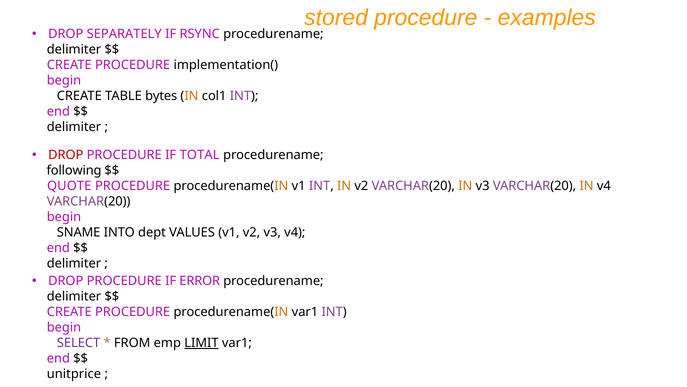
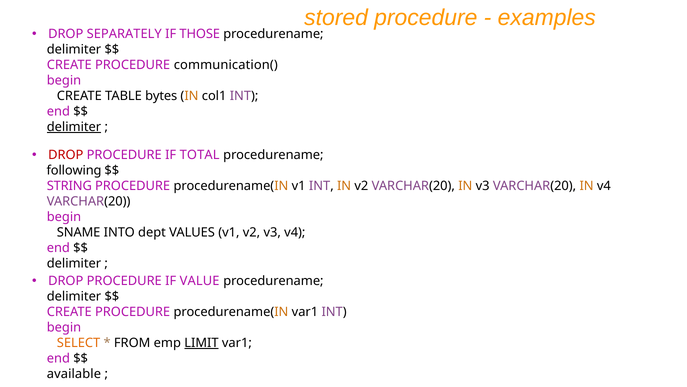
RSYNC: RSYNC -> THOSE (200, 34)
implementation(: implementation( -> communication( (226, 65)
delimiter underline: none -> present (74, 127)
QUOTE: QUOTE -> STRING (69, 186)
ERROR: ERROR -> VALUE (200, 281)
SELECT colour: purple -> orange (79, 342)
unitprice: unitprice -> available (74, 373)
